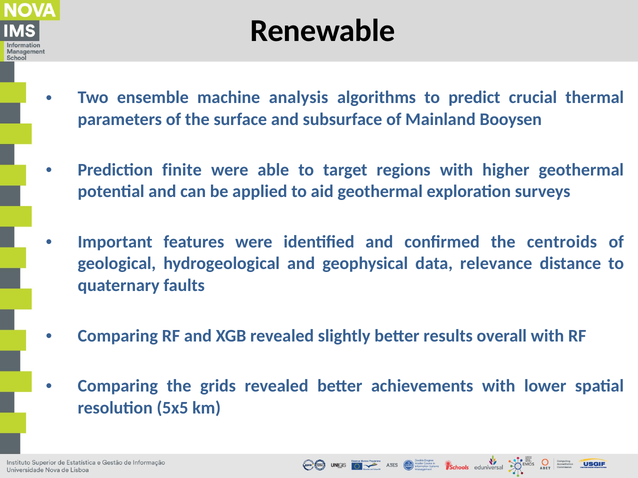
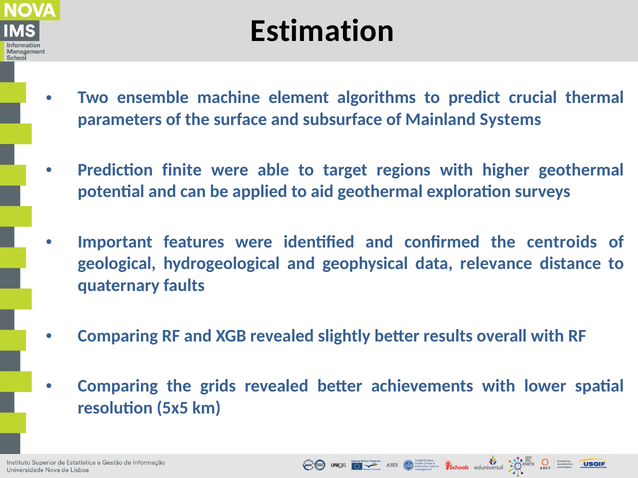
Renewable: Renewable -> Estimation (322, 31)
analysis: analysis -> element (299, 98)
Booysen: Booysen -> Systems (511, 119)
